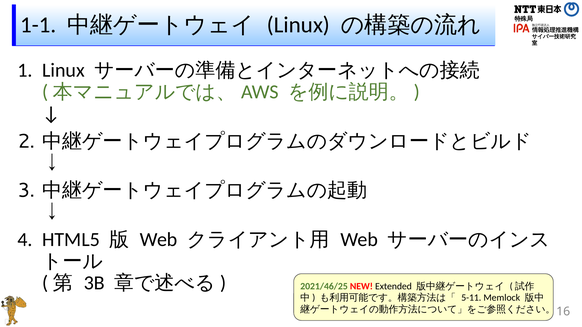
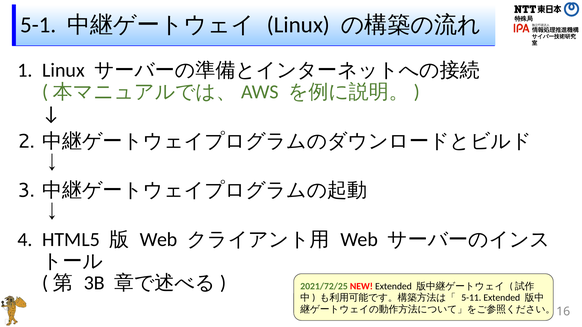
1-1: 1-1 -> 5-1 (38, 25)
2021/46/25: 2021/46/25 -> 2021/72/25 (324, 286)
5-11 Memlock: Memlock -> Extended (502, 298)
